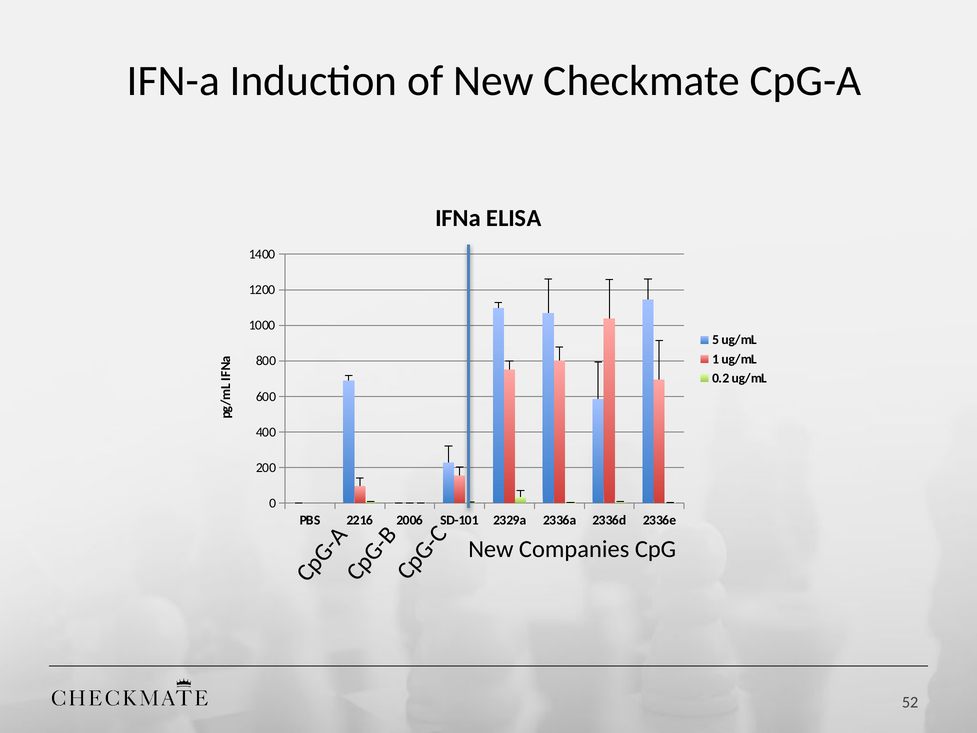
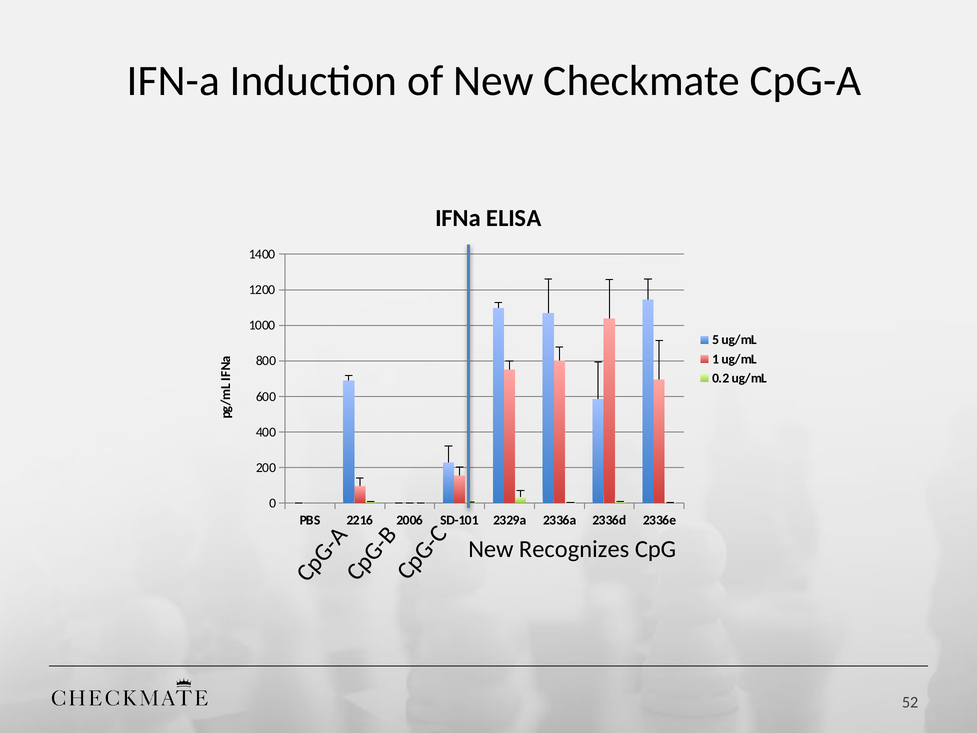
Companies: Companies -> Recognizes (574, 549)
